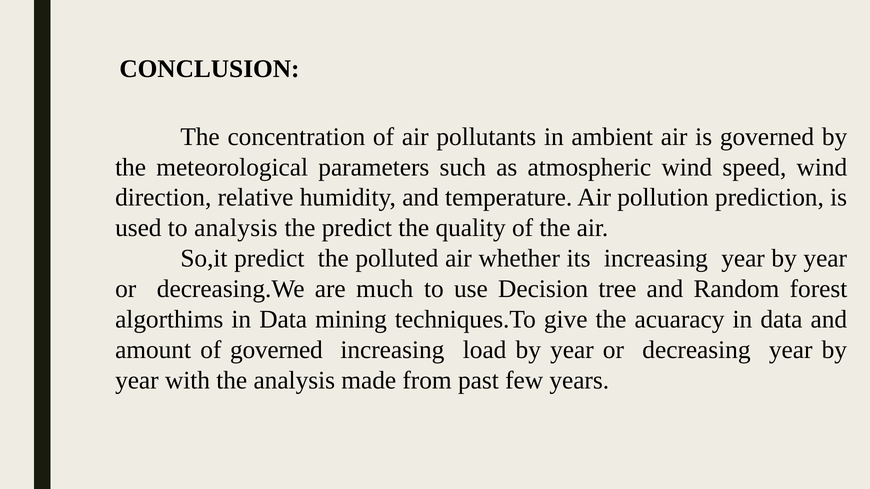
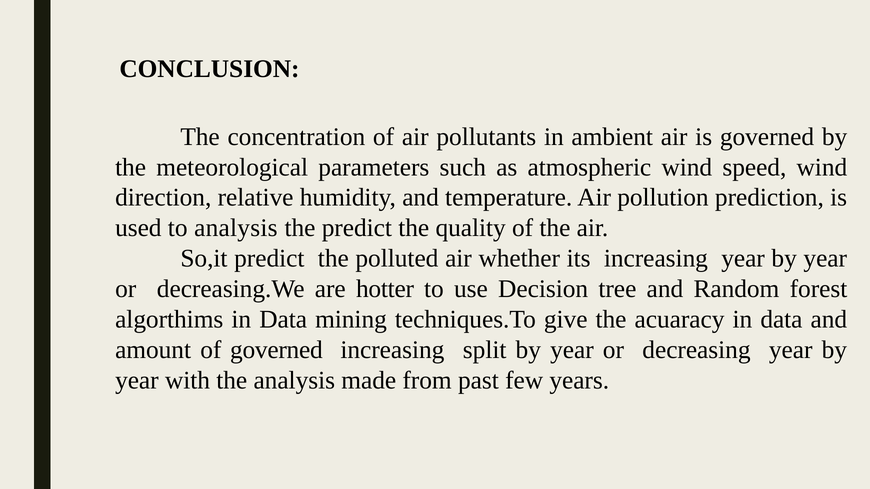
much: much -> hotter (385, 289)
load: load -> split (485, 350)
